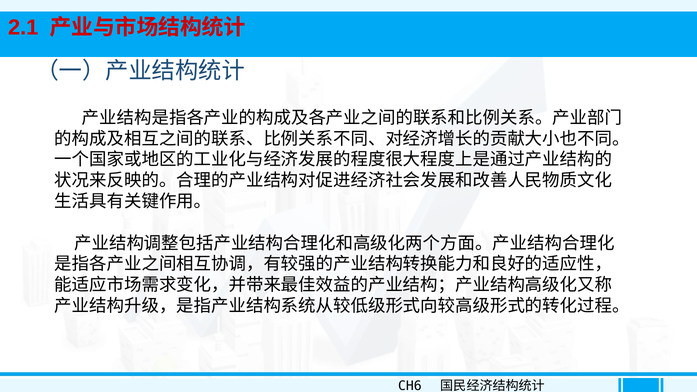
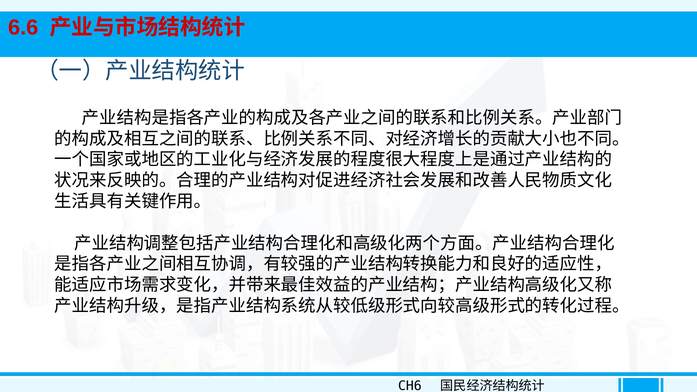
2.1: 2.1 -> 6.6 (23, 28)
